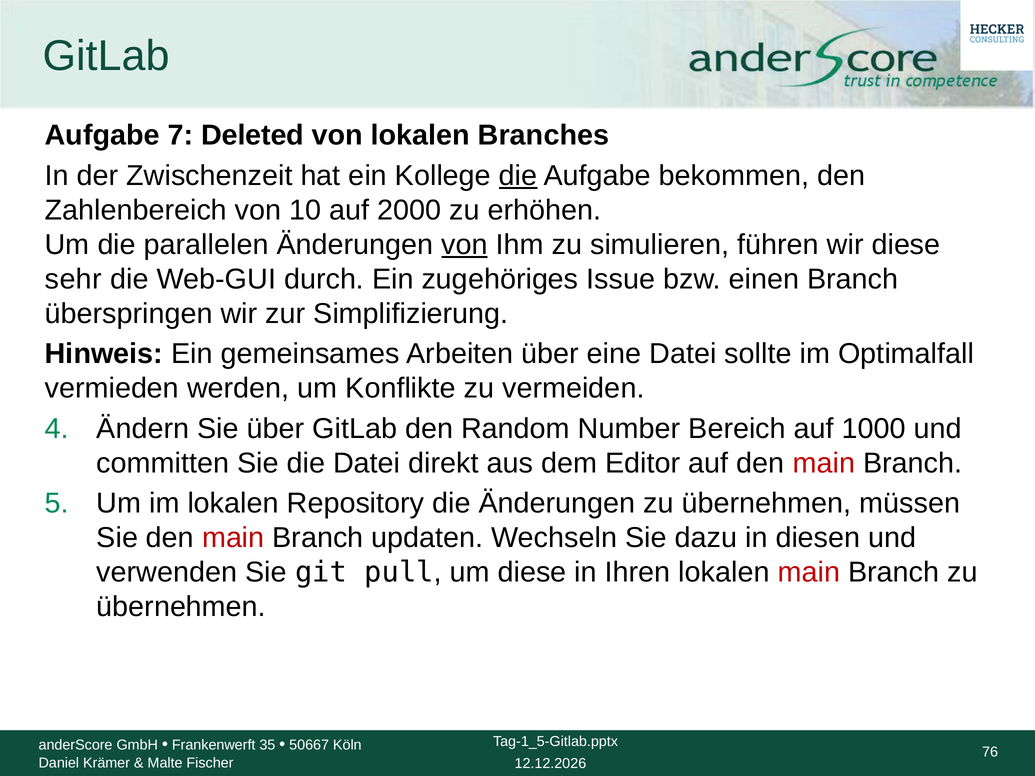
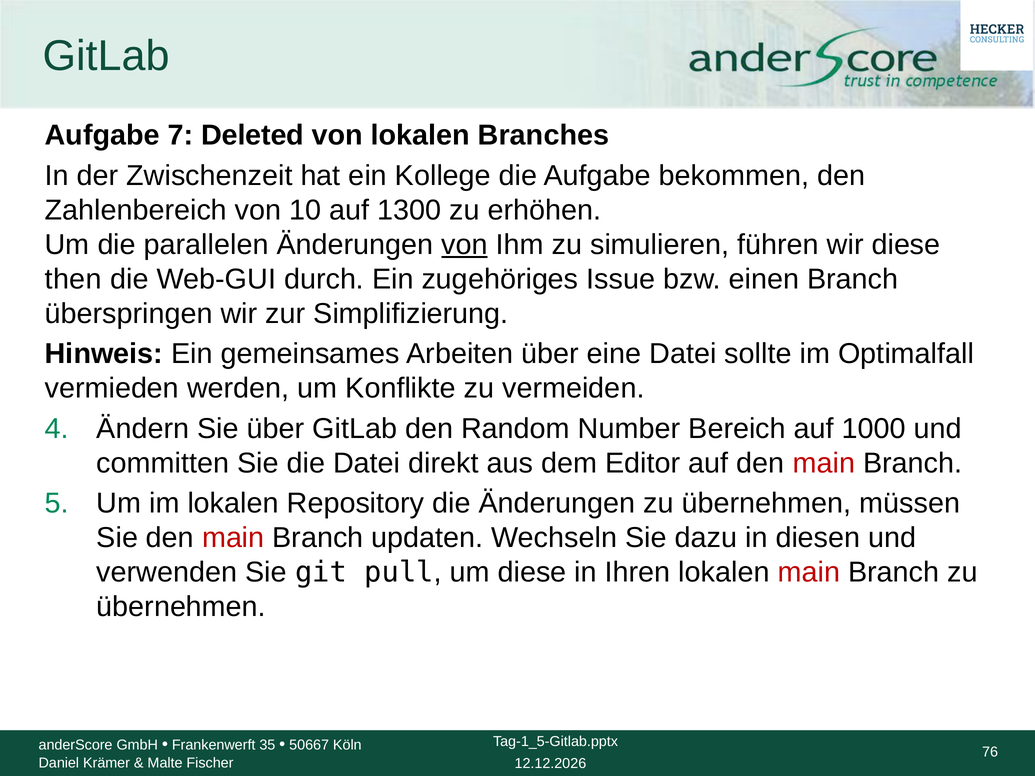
die underline: present -> none (518, 176)
2000: 2000 -> 1300 (409, 210)
sehr: sehr -> then (73, 279)
